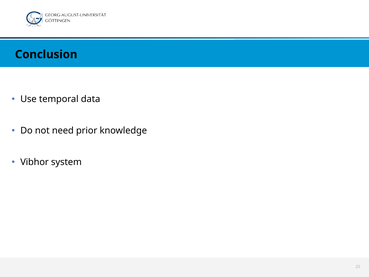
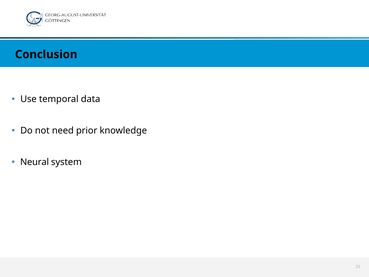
Vibhor: Vibhor -> Neural (35, 162)
